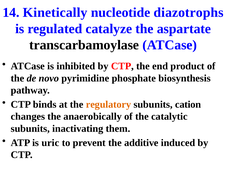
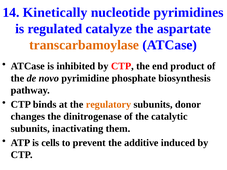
diazotrophs: diazotrophs -> pyrimidines (189, 12)
transcarbamoylase colour: black -> orange (84, 45)
cation: cation -> donor (188, 105)
anaerobically: anaerobically -> dinitrogenase (93, 117)
uric: uric -> cells (50, 143)
